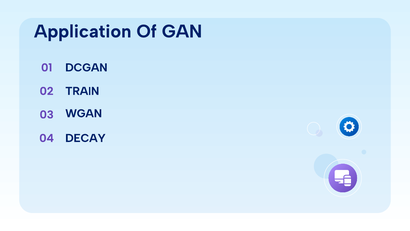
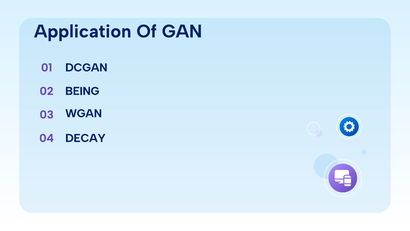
TRAIN: TRAIN -> BEING (82, 91)
